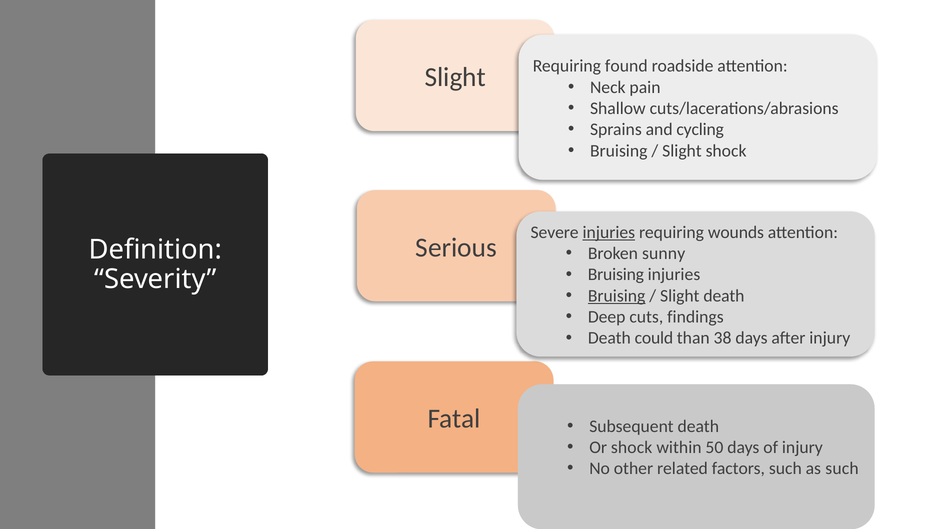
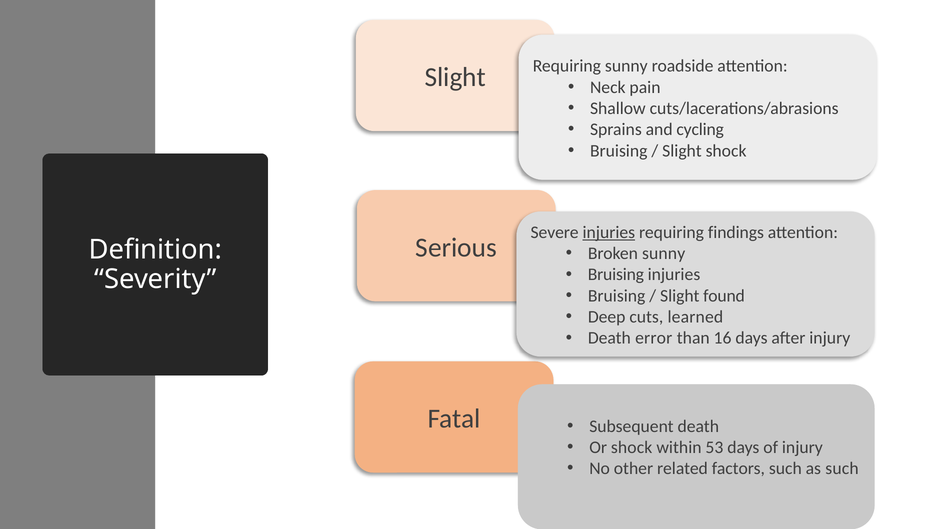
Requiring found: found -> sunny (626, 66)
wounds: wounds -> findings (736, 232)
Bruising underline: present -> none (617, 296)
Slight death: death -> found (724, 296)
findings: findings -> learned (695, 317)
could: could -> error (654, 338)
38: 38 -> 16 (723, 338)
50: 50 -> 53 (714, 447)
